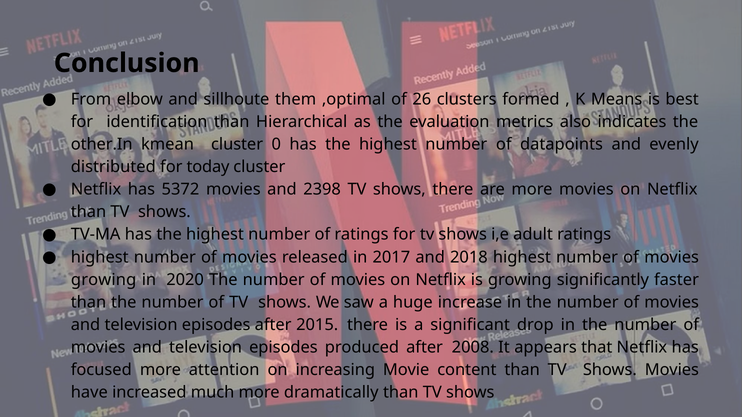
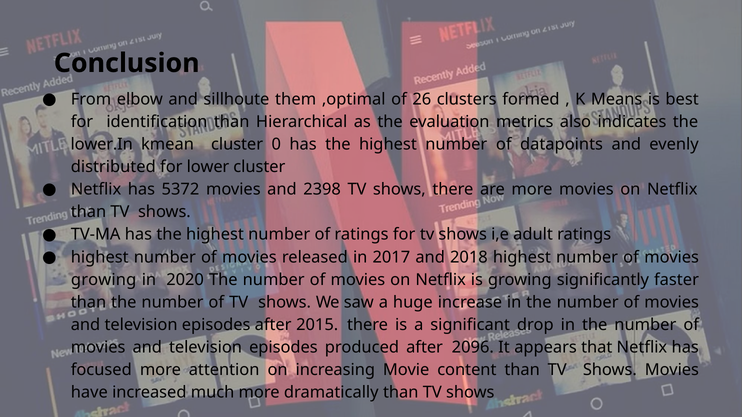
other.In: other.In -> lower.In (102, 144)
today: today -> lower (208, 167)
2008: 2008 -> 2096 (473, 348)
